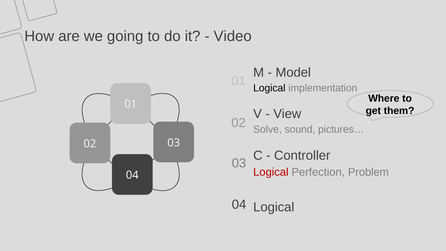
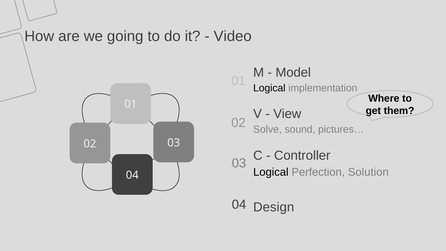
Logical colour: red -> black (271, 172)
Problem: Problem -> Solution (368, 172)
Logical: Logical -> Design (274, 207)
